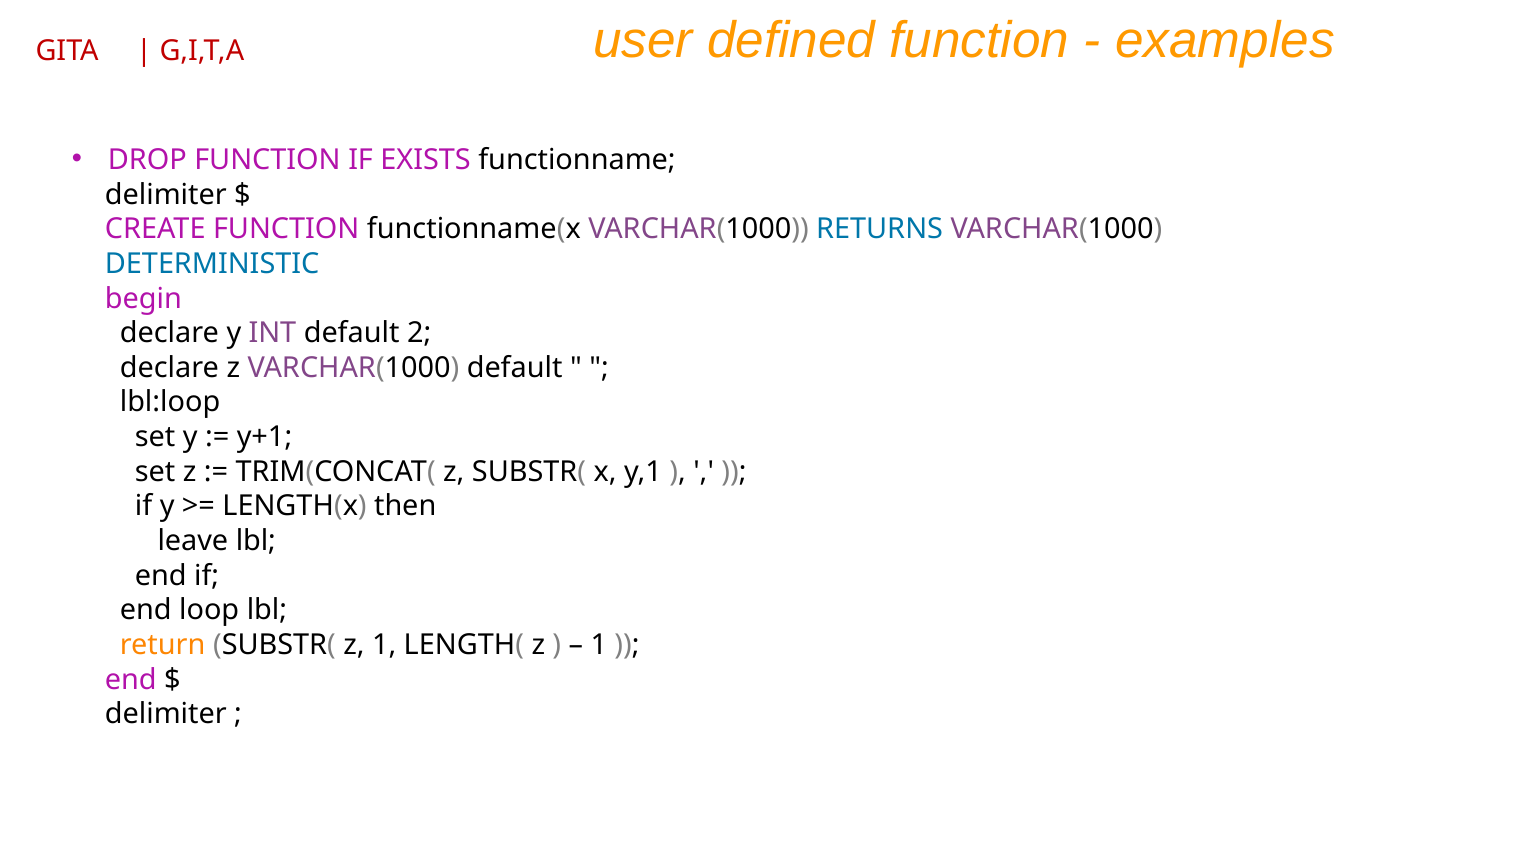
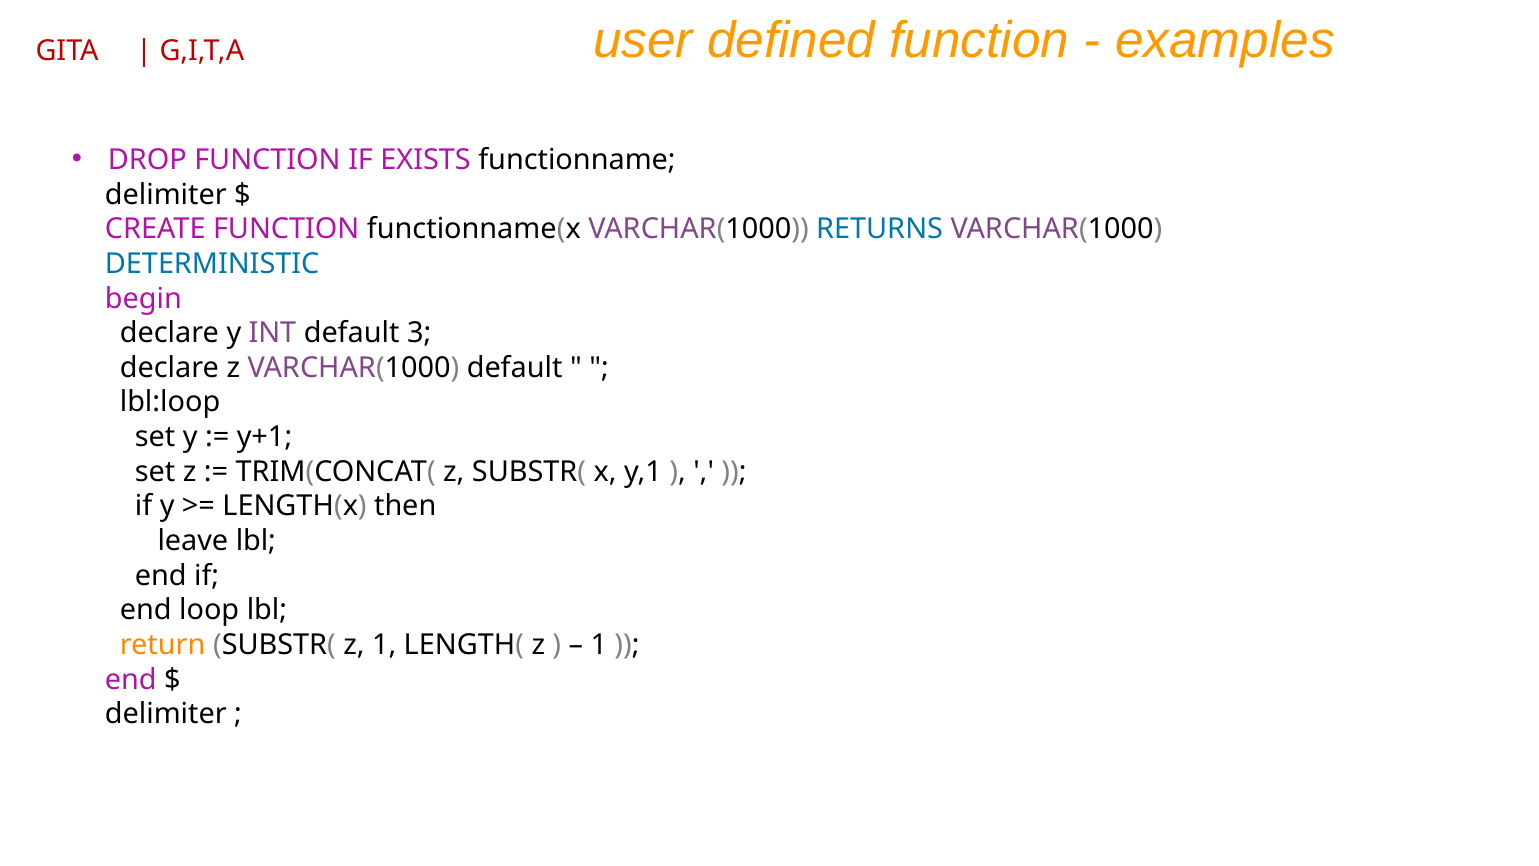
2: 2 -> 3 (419, 333)
